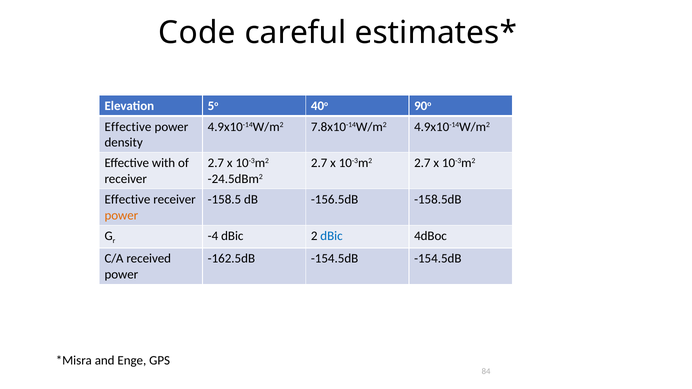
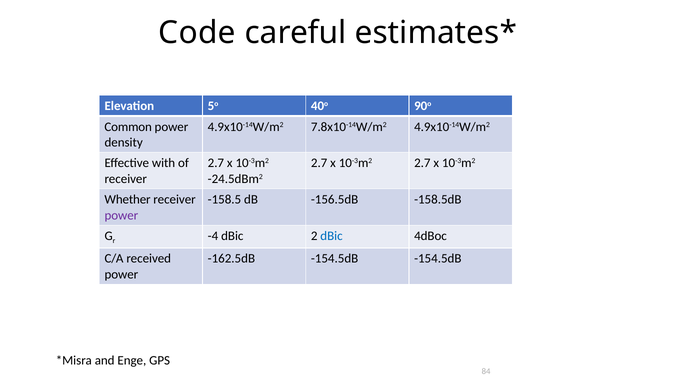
Effective: Effective -> Common (128, 127)
Effective: Effective -> Whether (128, 200)
power colour: orange -> purple (121, 215)
